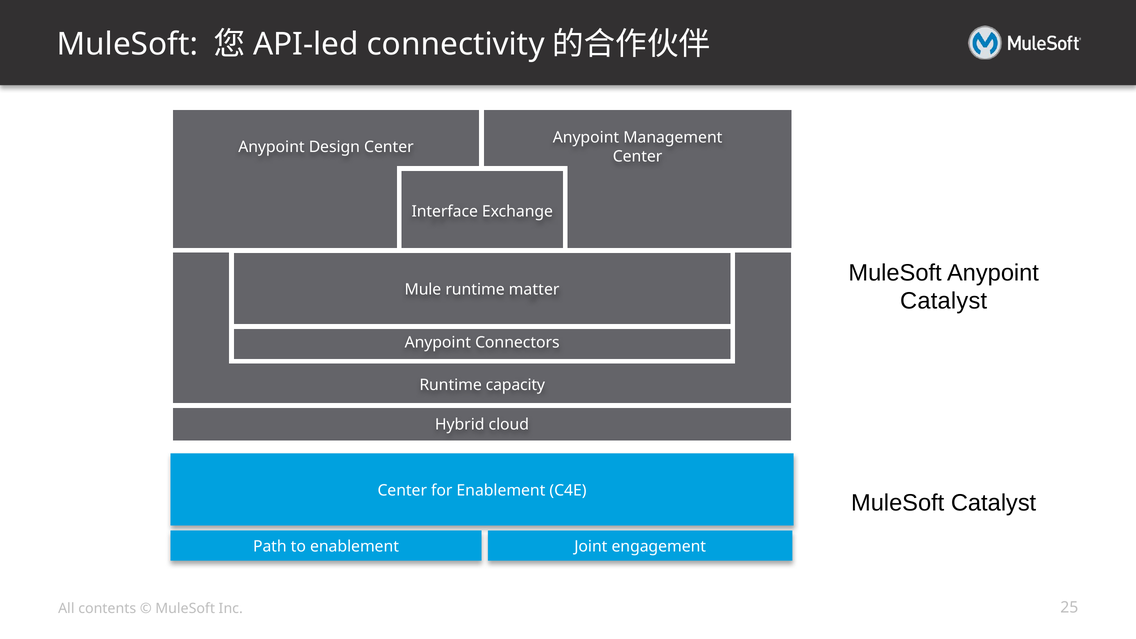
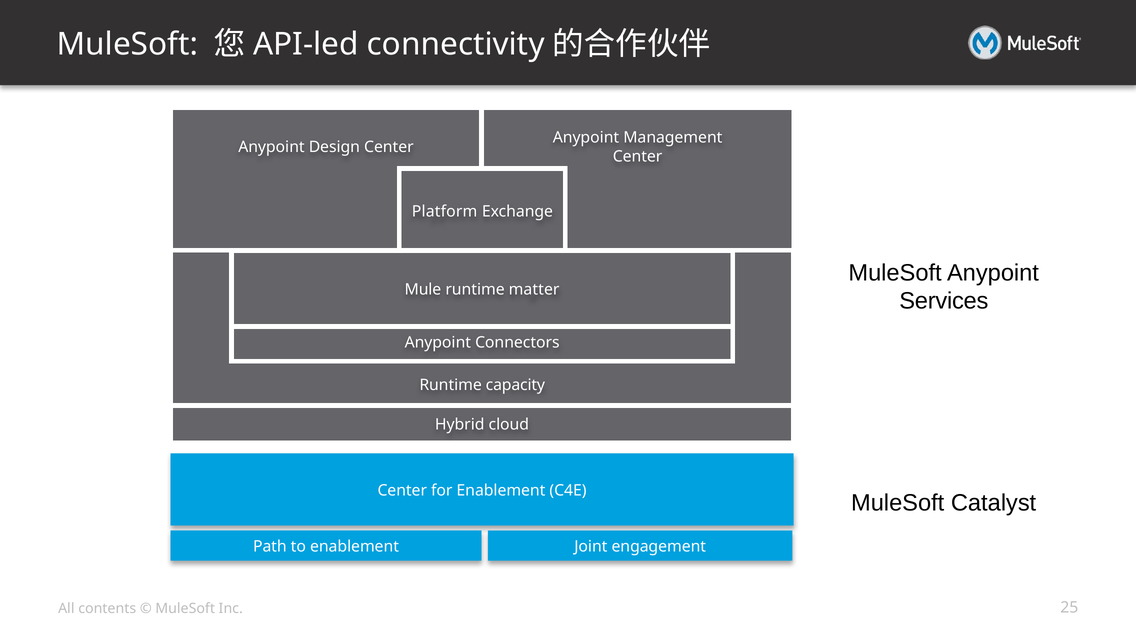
Interface: Interface -> Platform (445, 211)
Catalyst: Catalyst -> Services (944, 301)
